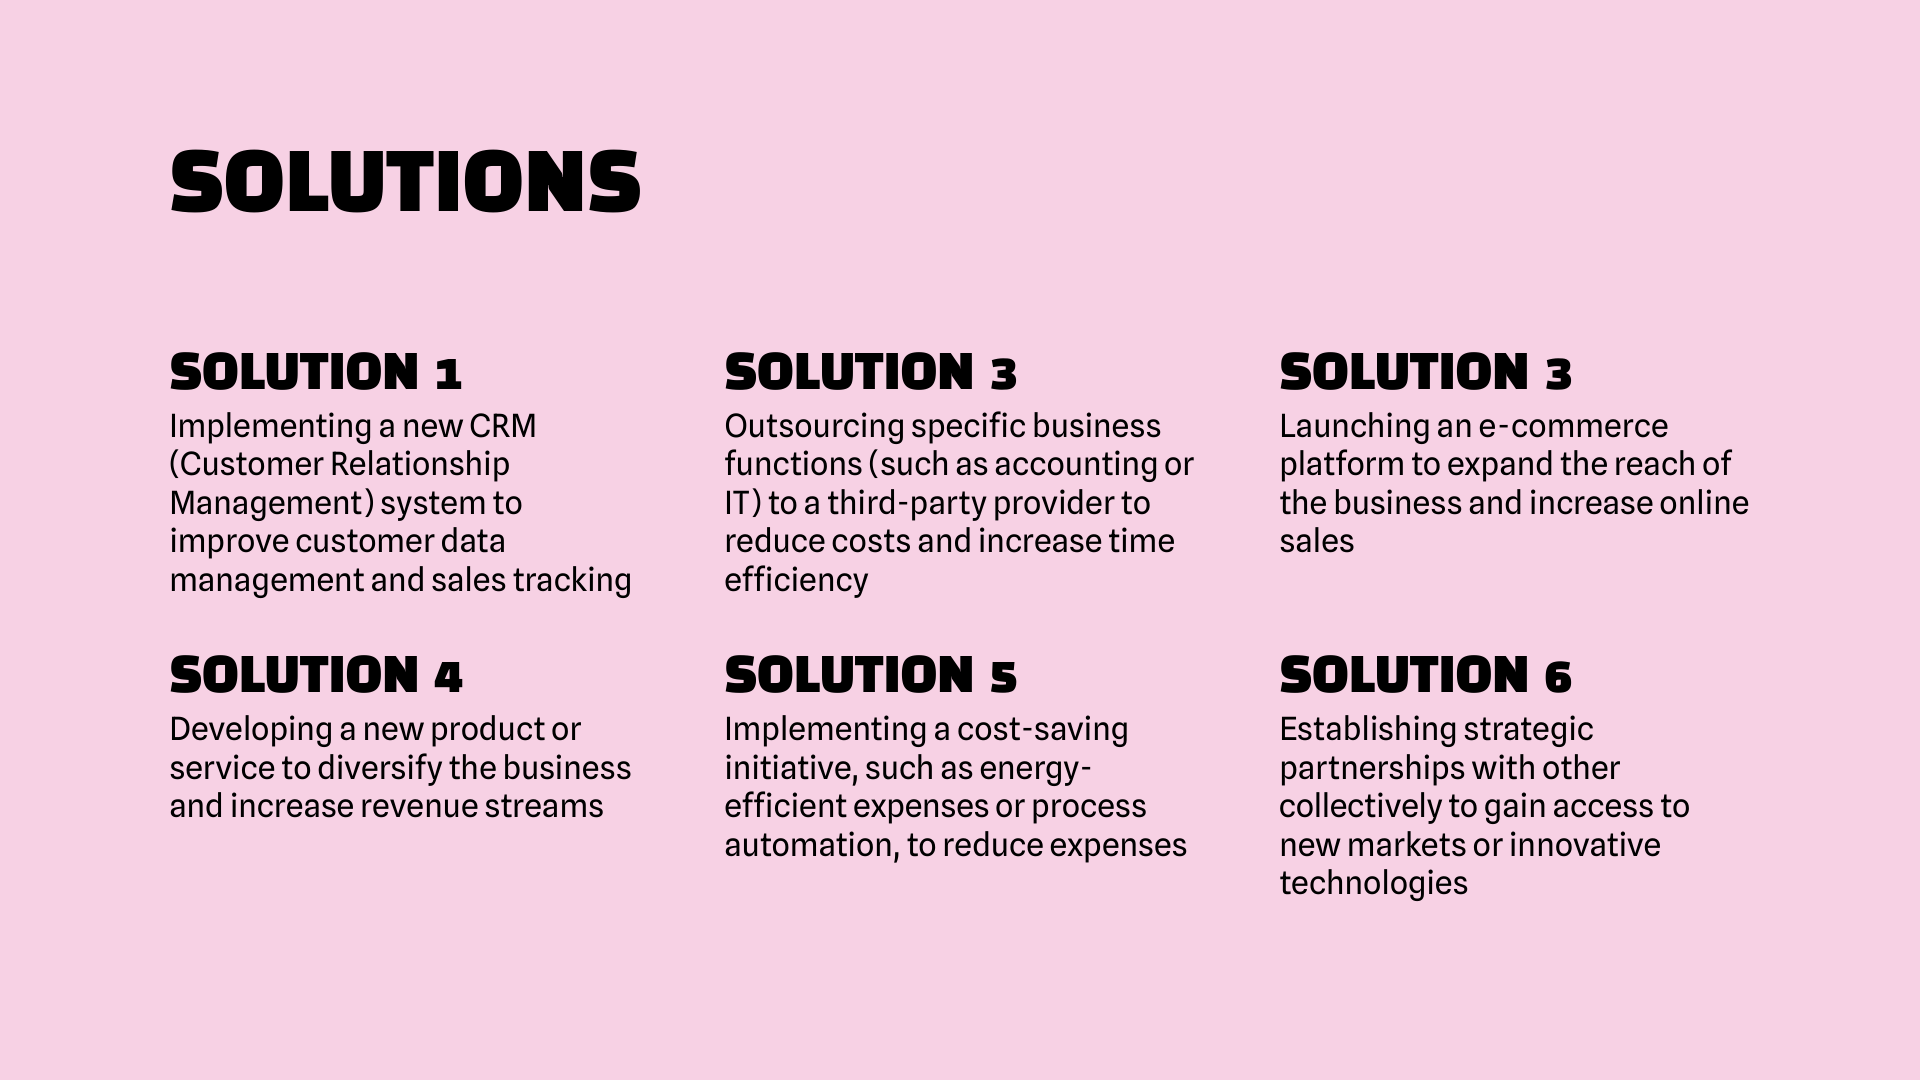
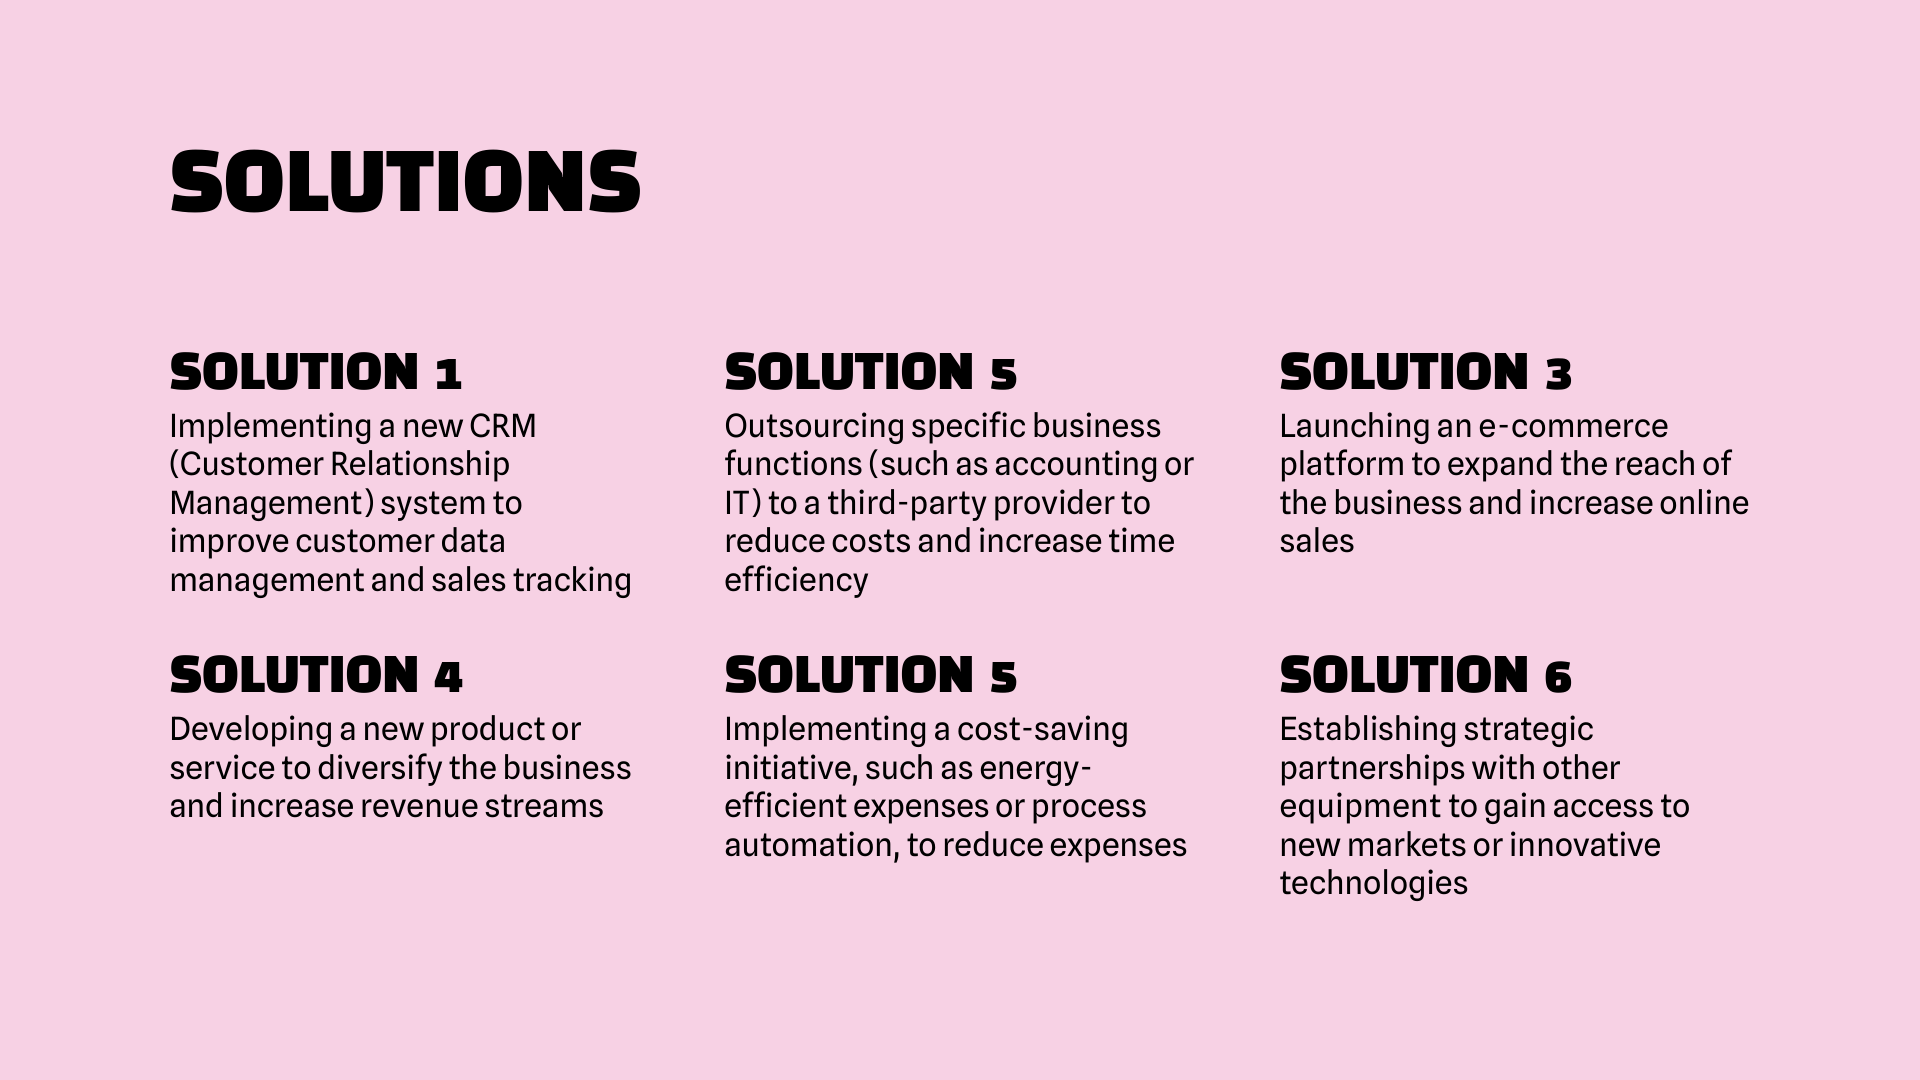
3: 3 -> 5 (1004, 374)
collectively: collectively -> equipment (1361, 807)
